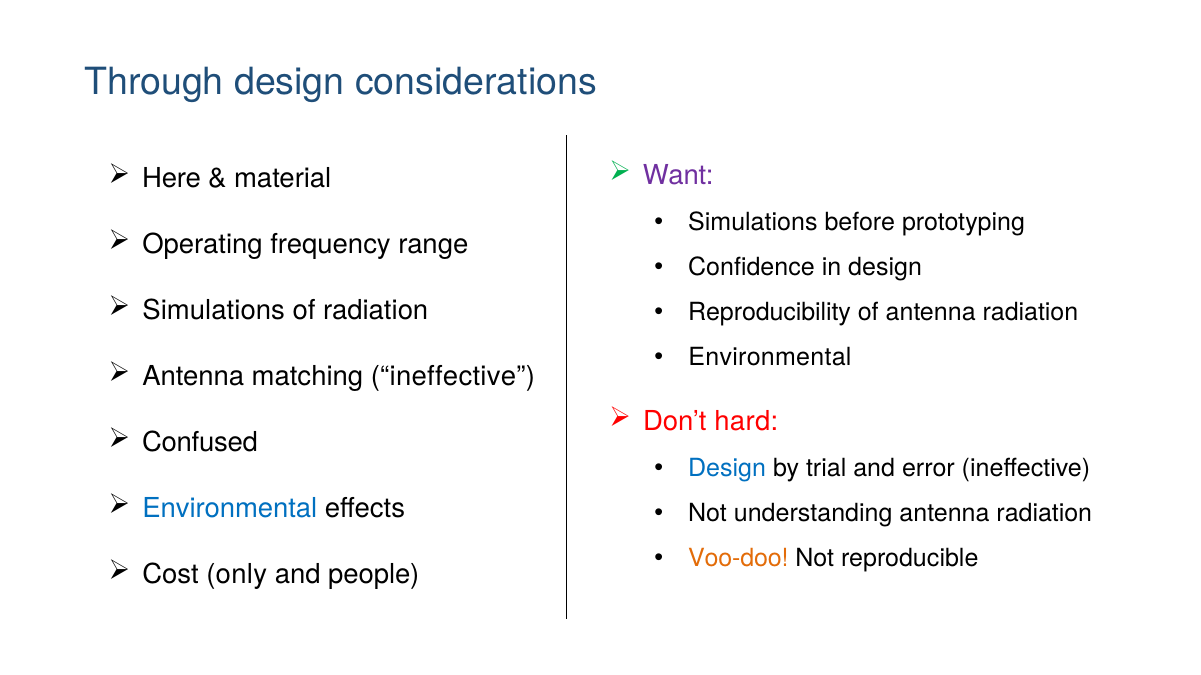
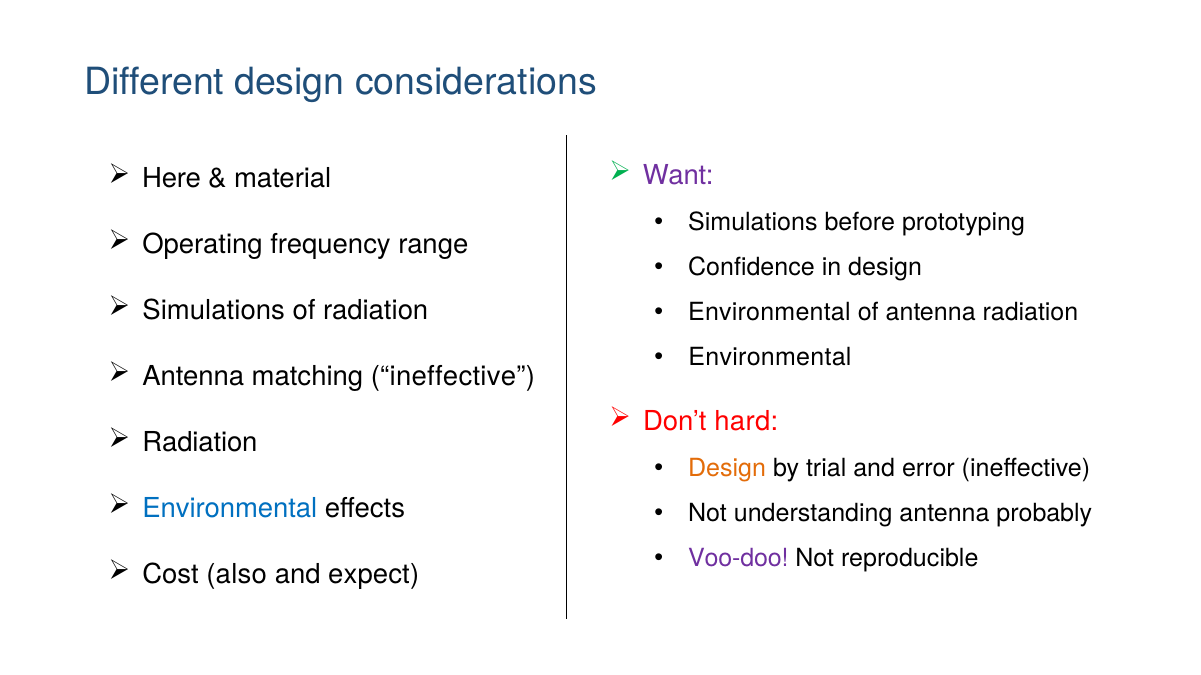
Through: Through -> Different (154, 82)
Reproducibility: Reproducibility -> Environmental (769, 312)
Confused: Confused -> Radiation (200, 443)
Design colour: blue -> orange (727, 469)
understanding antenna radiation: radiation -> probably (1044, 514)
Voo-doo colour: orange -> purple (738, 559)
only: only -> also (237, 575)
people: people -> expect (374, 575)
